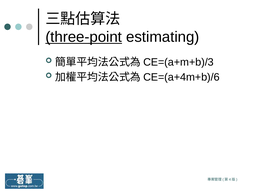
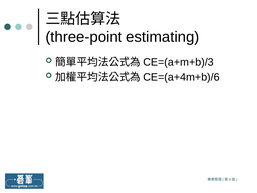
three-point underline: present -> none (84, 37)
